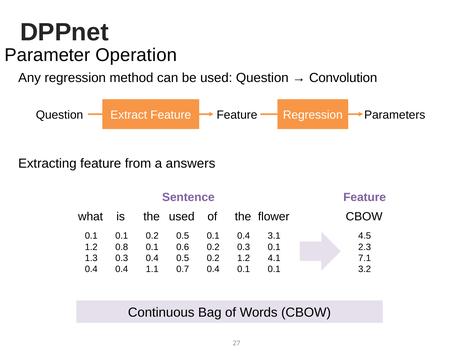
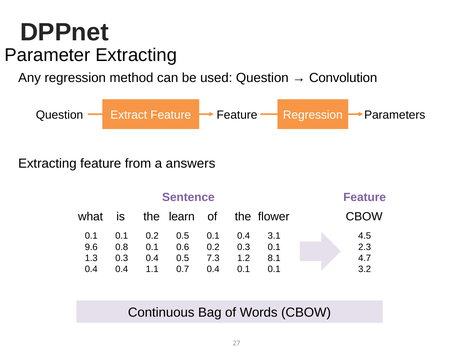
Parameter Operation: Operation -> Extracting (136, 55)
used: used -> learn (182, 217)
1.2: 1.2 -> 9.6 (91, 247)
0.2: 0.2 -> 7.3 (213, 258)
4.1: 4.1 -> 8.1 (274, 258)
7.1: 7.1 -> 4.7 (365, 258)
